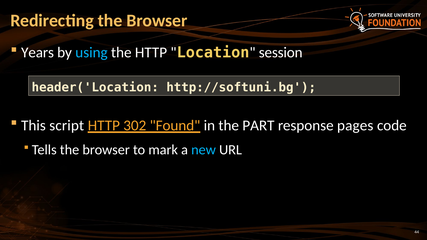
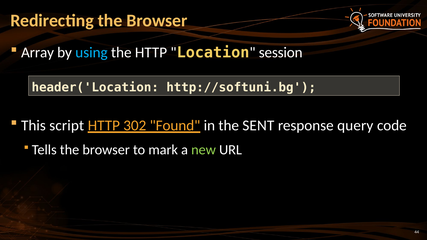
Years: Years -> Array (38, 53)
PART: PART -> SENT (258, 126)
pages: pages -> query (355, 126)
new colour: light blue -> light green (204, 150)
